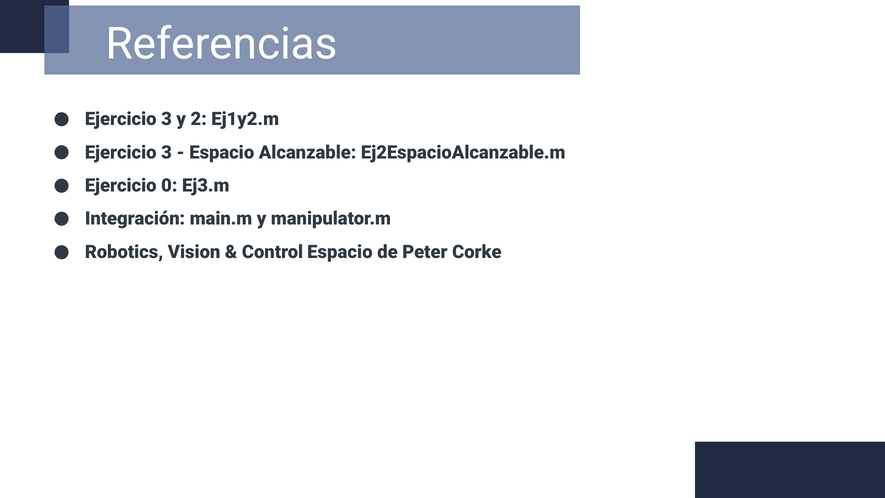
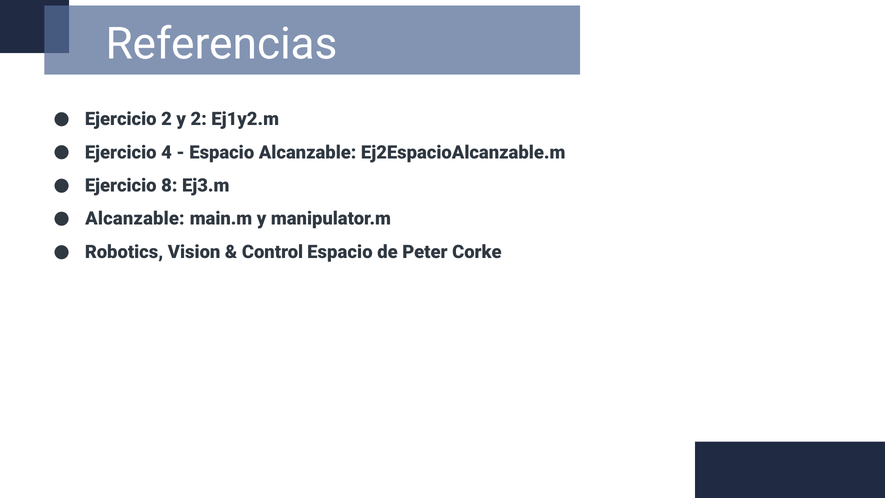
3: 3 -> 2 (167, 119)
3: 3 -> 4 (167, 152)
0: 0 -> 8 (169, 186)
Integración: Integración -> Alcanzable (135, 219)
